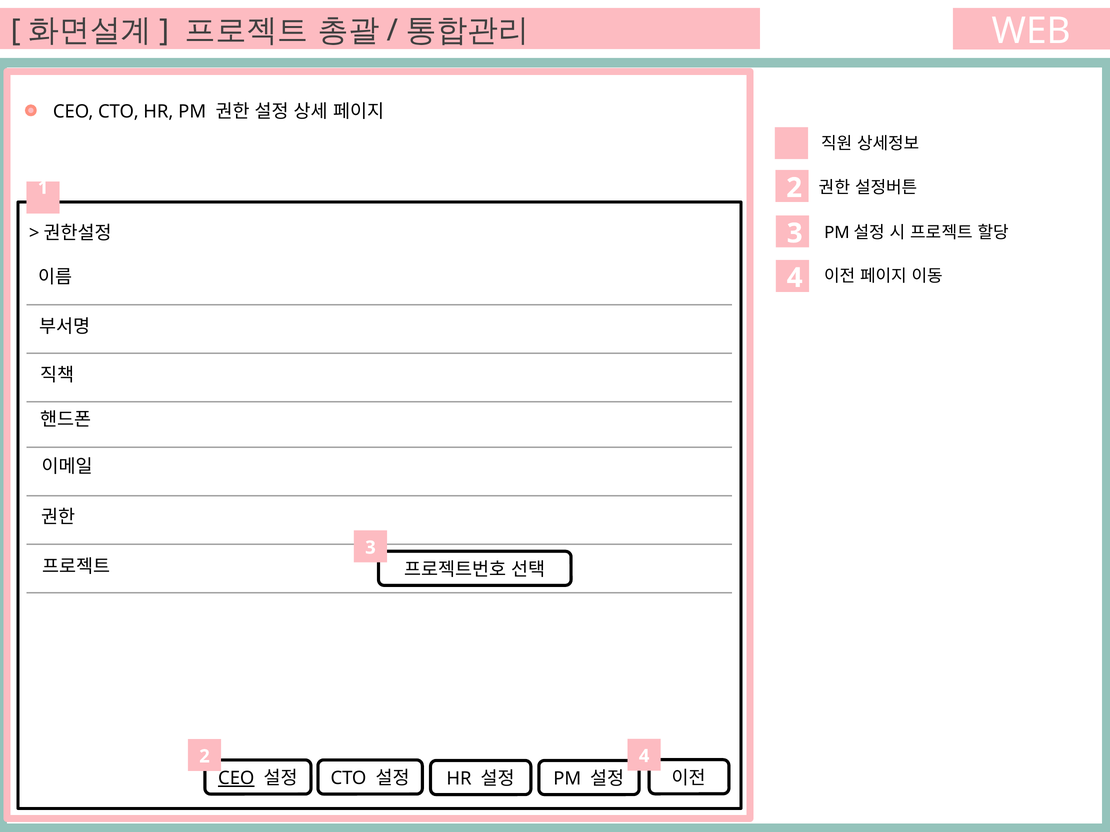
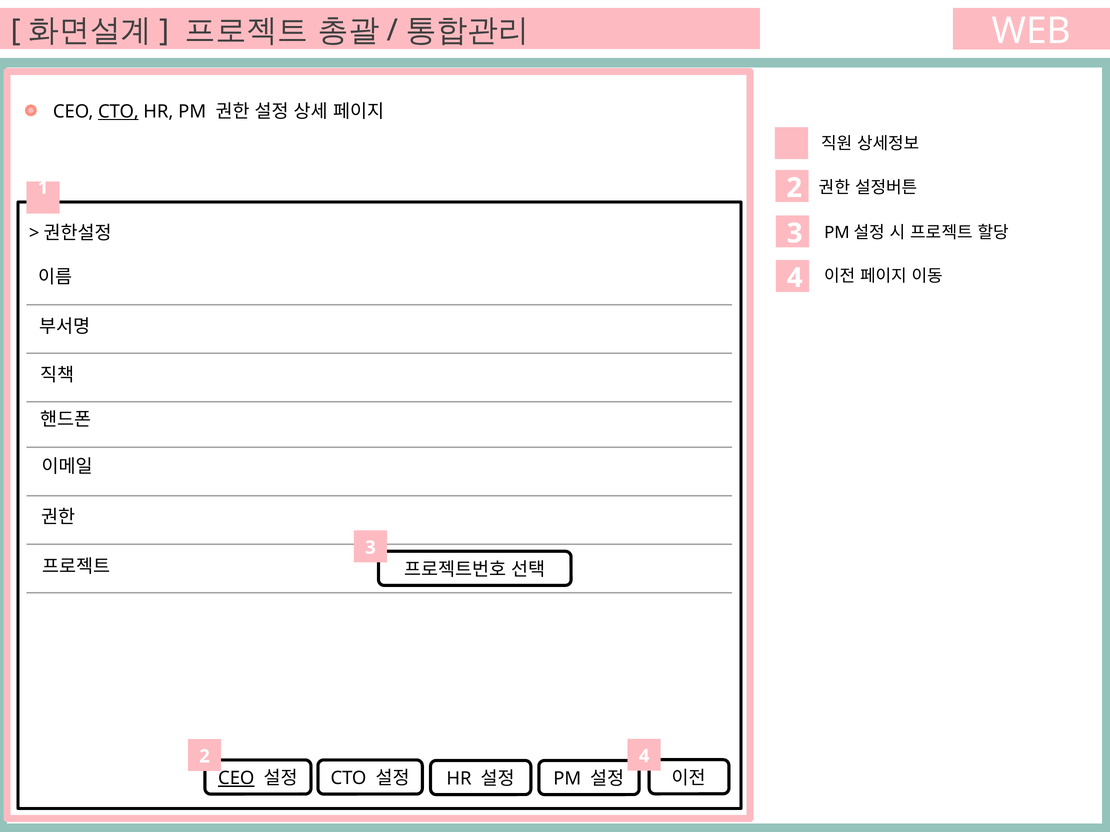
CTO underline: none -> present (118, 112)
